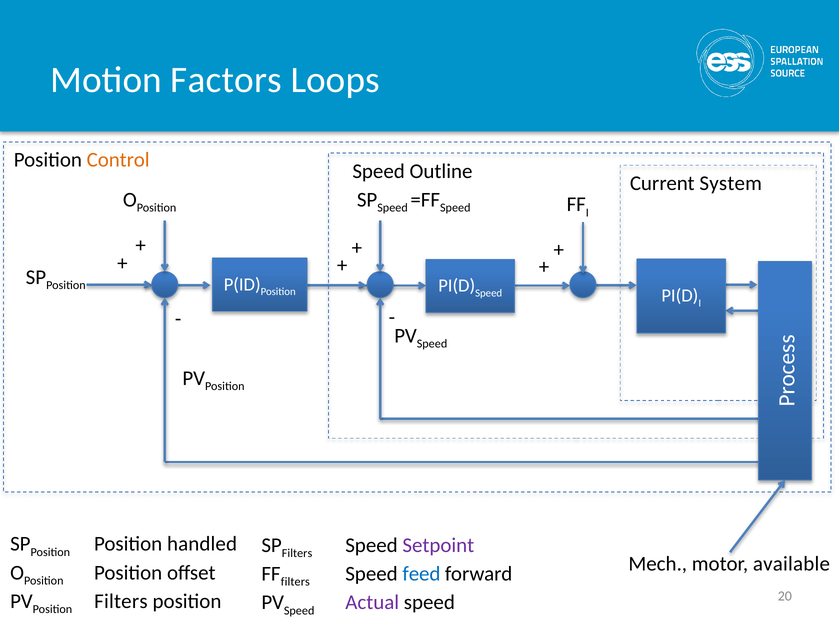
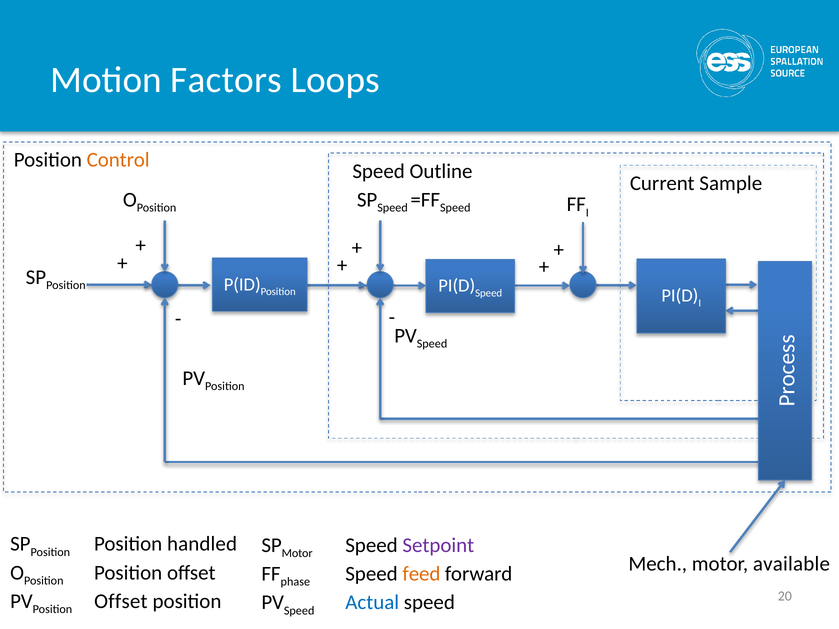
System: System -> Sample (731, 183)
Filters: Filters -> Motor (297, 554)
filters: filters -> phase (295, 582)
feed colour: blue -> orange (421, 574)
Filters: Filters -> Offset (121, 601)
Actual colour: purple -> blue (372, 603)
